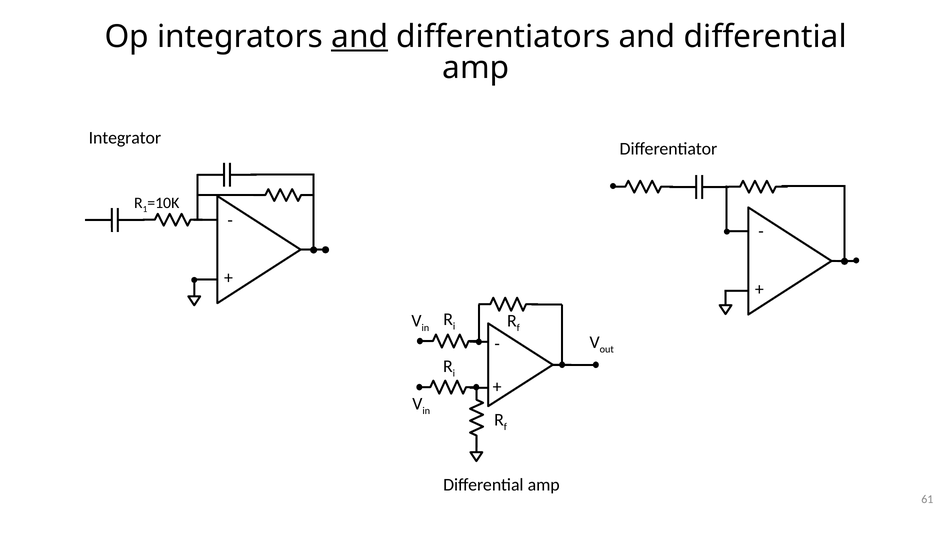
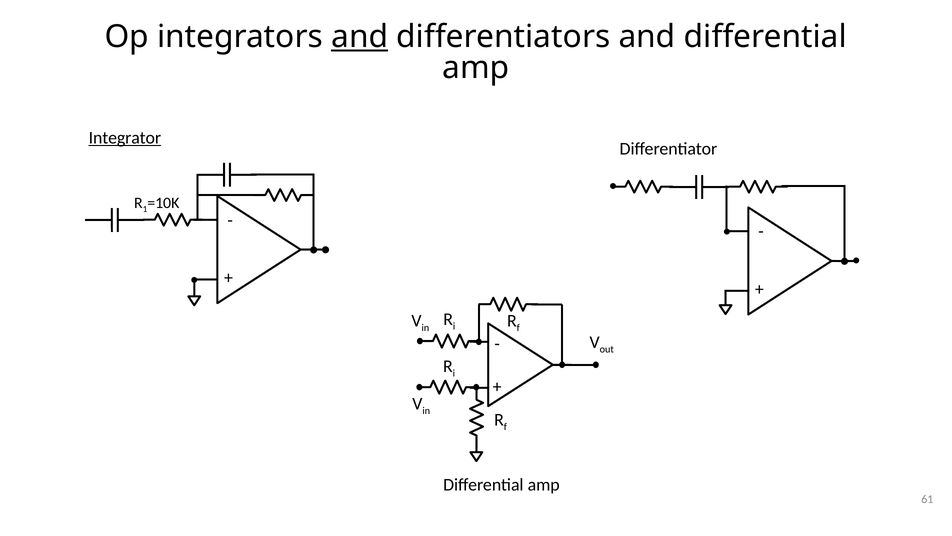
Integrator underline: none -> present (125, 138)
